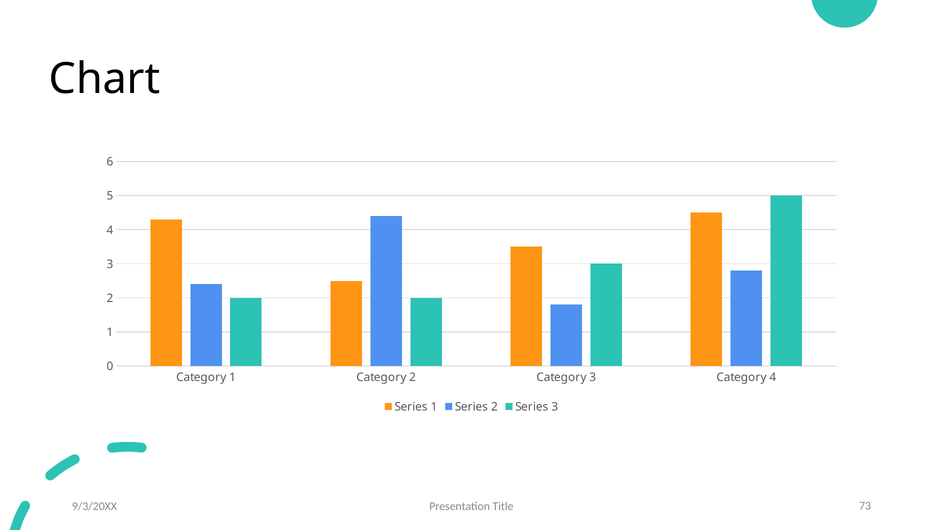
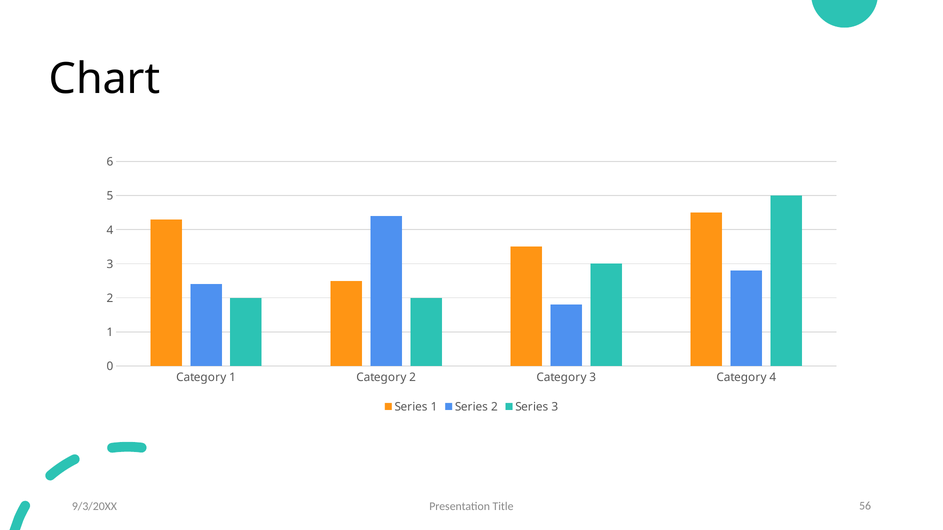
73: 73 -> 56 (865, 506)
